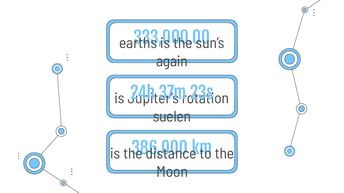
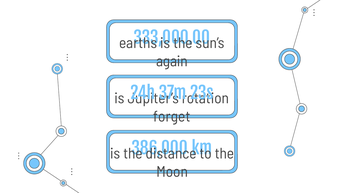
suelen: suelen -> forget (172, 117)
